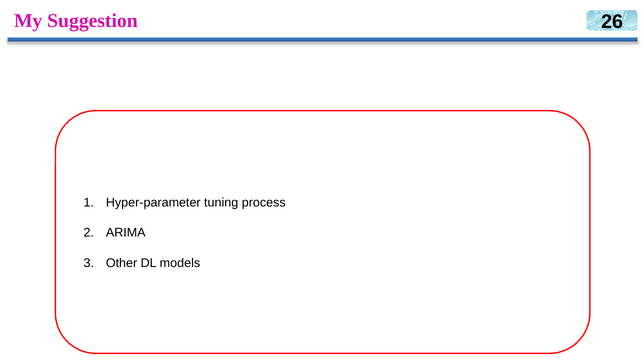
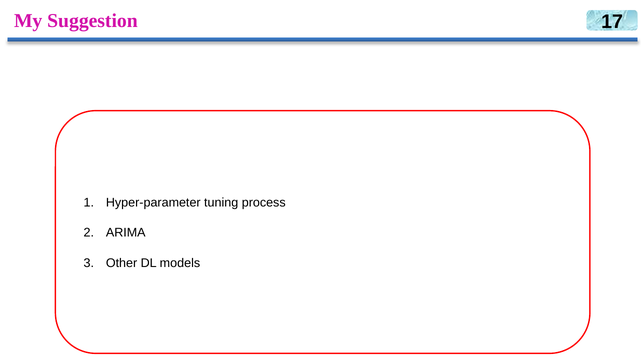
26: 26 -> 17 (612, 22)
